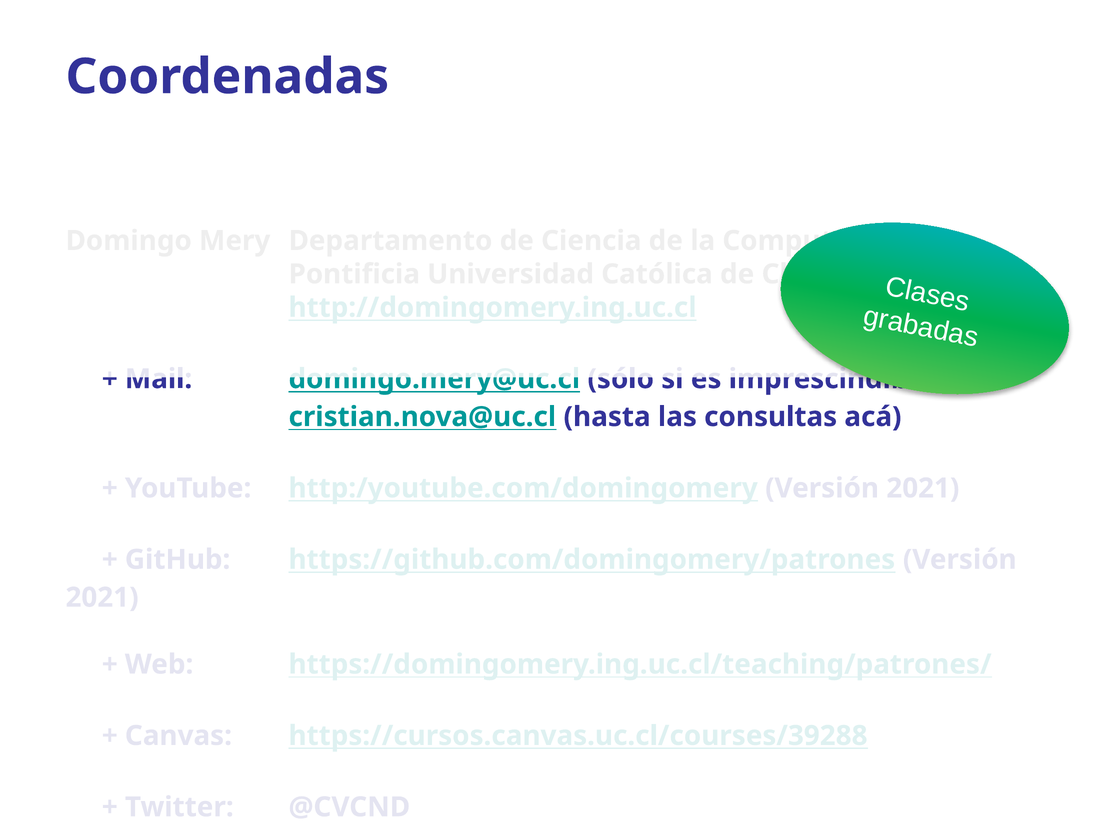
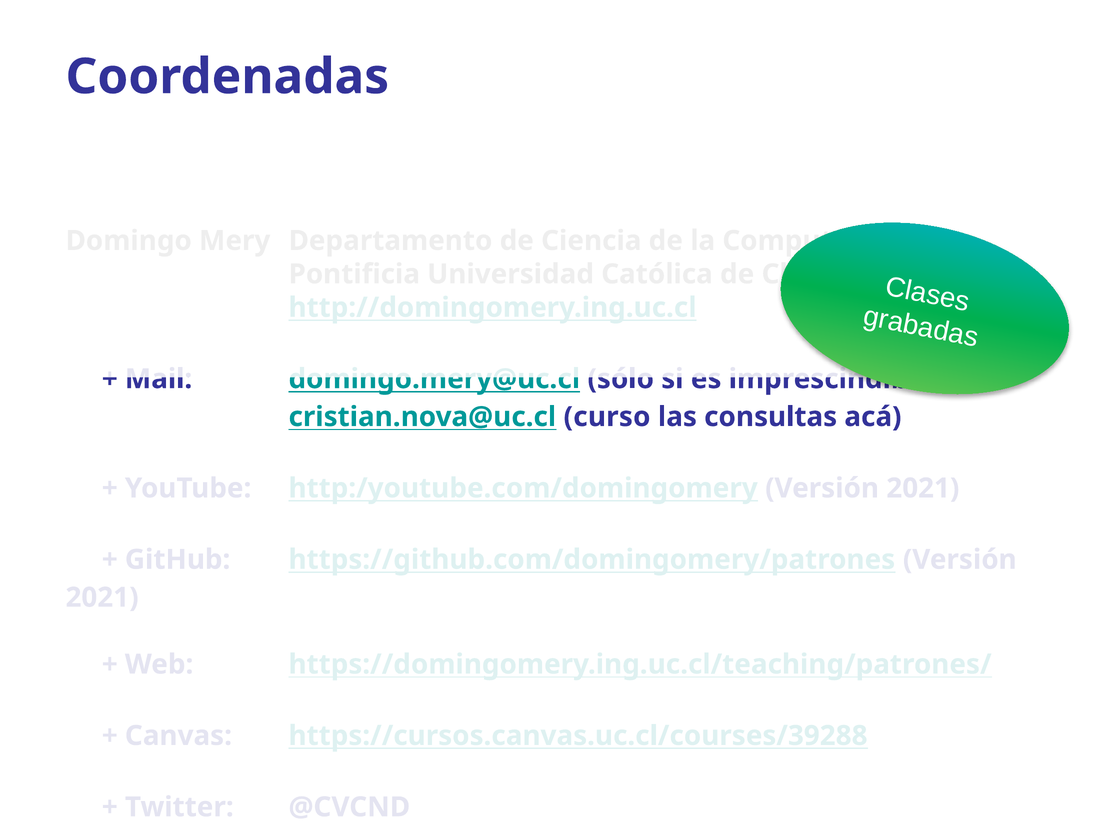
hasta: hasta -> curso (607, 417)
